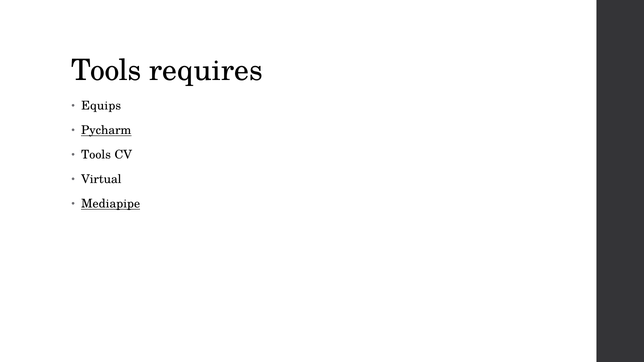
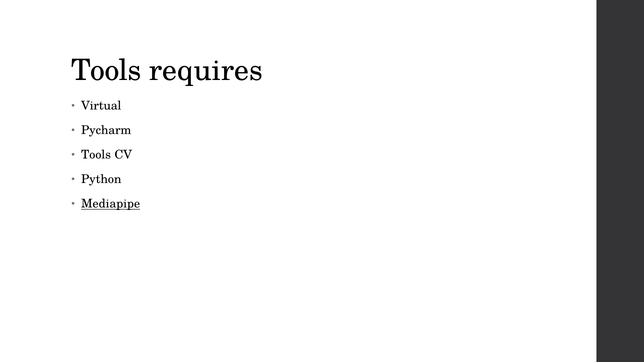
Equips: Equips -> Virtual (101, 106)
Pycharm underline: present -> none (106, 131)
Virtual: Virtual -> Python (101, 180)
